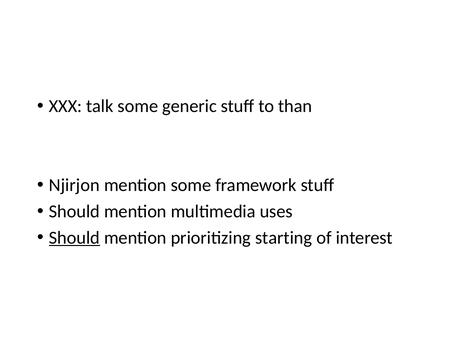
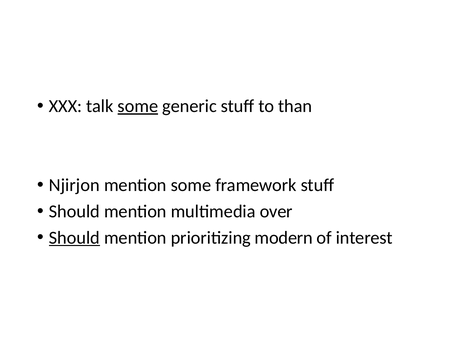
some underline: none -> present (138, 106)
uses: uses -> over (276, 212)
starting: starting -> modern (284, 238)
